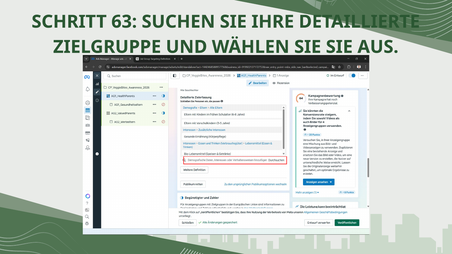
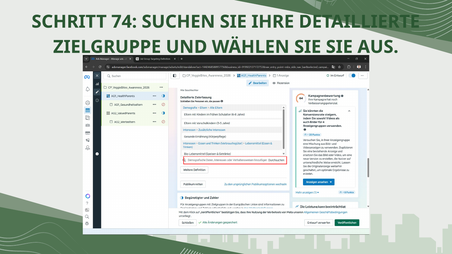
63: 63 -> 74 (124, 22)
